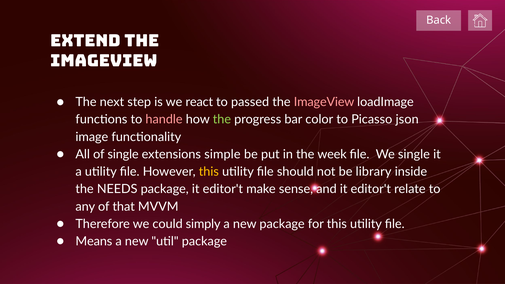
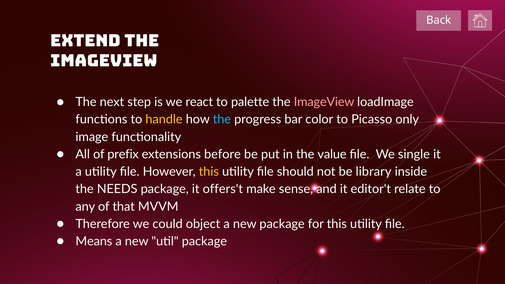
passed: passed -> palette (250, 102)
handle colour: pink -> yellow (164, 119)
the colour: light green -> light blue (222, 119)
json: json -> only (407, 119)
of single: single -> prefix (123, 154)
simple: simple -> before (222, 154)
week: week -> value (332, 154)
package it editor't: editor't -> offers't (223, 189)
simply: simply -> object (203, 224)
